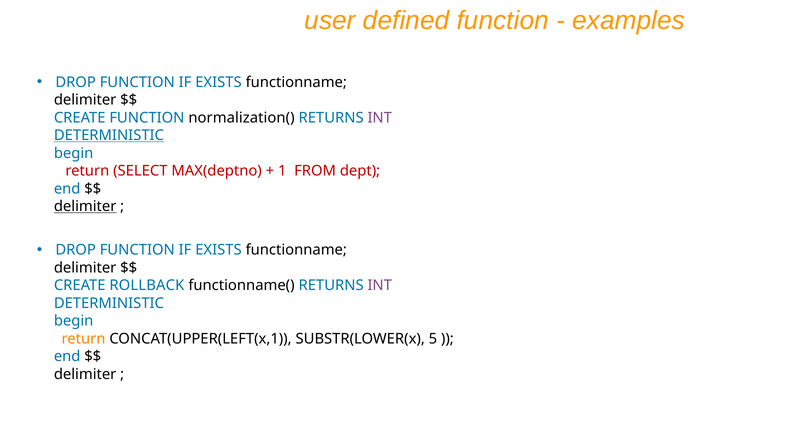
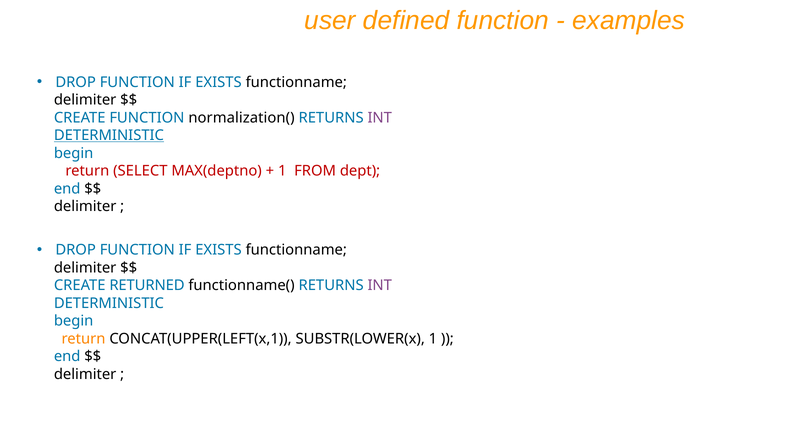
delimiter underline: present -> none (85, 207)
ROLLBACK: ROLLBACK -> RETURNED (147, 286)
SUBSTR(LOWER(x 5: 5 -> 1 (433, 339)
